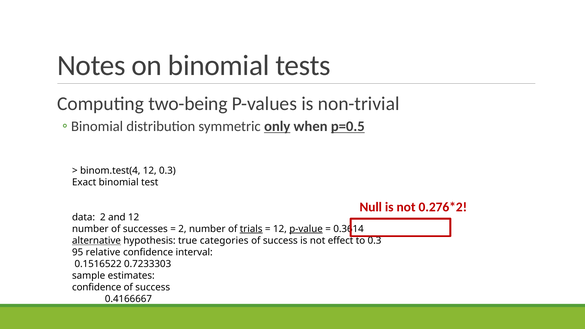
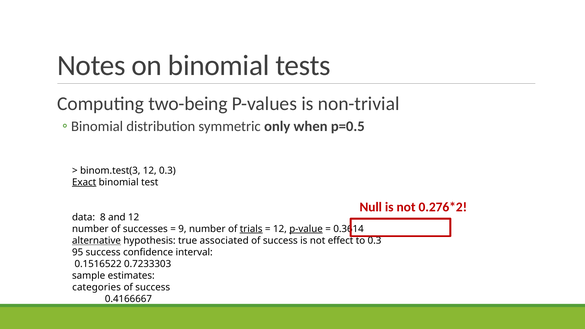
only underline: present -> none (277, 126)
p=0.5 underline: present -> none (348, 126)
binom.test(4: binom.test(4 -> binom.test(3 (110, 170)
Exact underline: none -> present (84, 182)
data 2: 2 -> 8 (103, 217)
2: 2 -> 9 (182, 229)
categories: categories -> associated (224, 241)
95 relative: relative -> success (103, 252)
confidence: confidence -> categories (97, 287)
